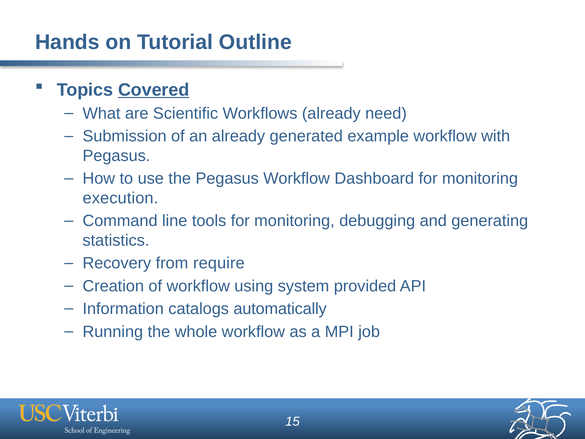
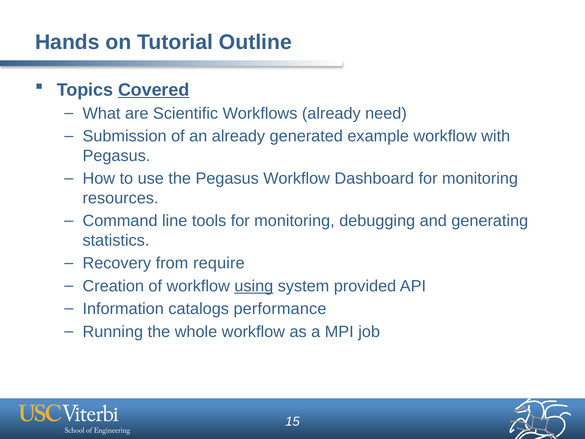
execution: execution -> resources (121, 198)
using underline: none -> present (254, 286)
automatically: automatically -> performance (280, 309)
